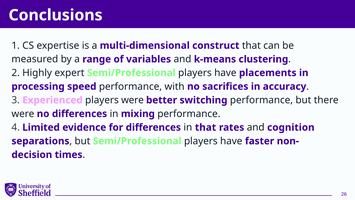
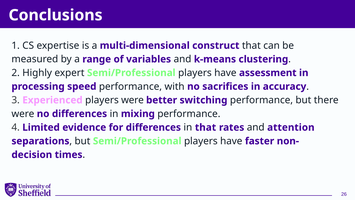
placements: placements -> assessment (268, 73)
cognition: cognition -> attention (291, 127)
